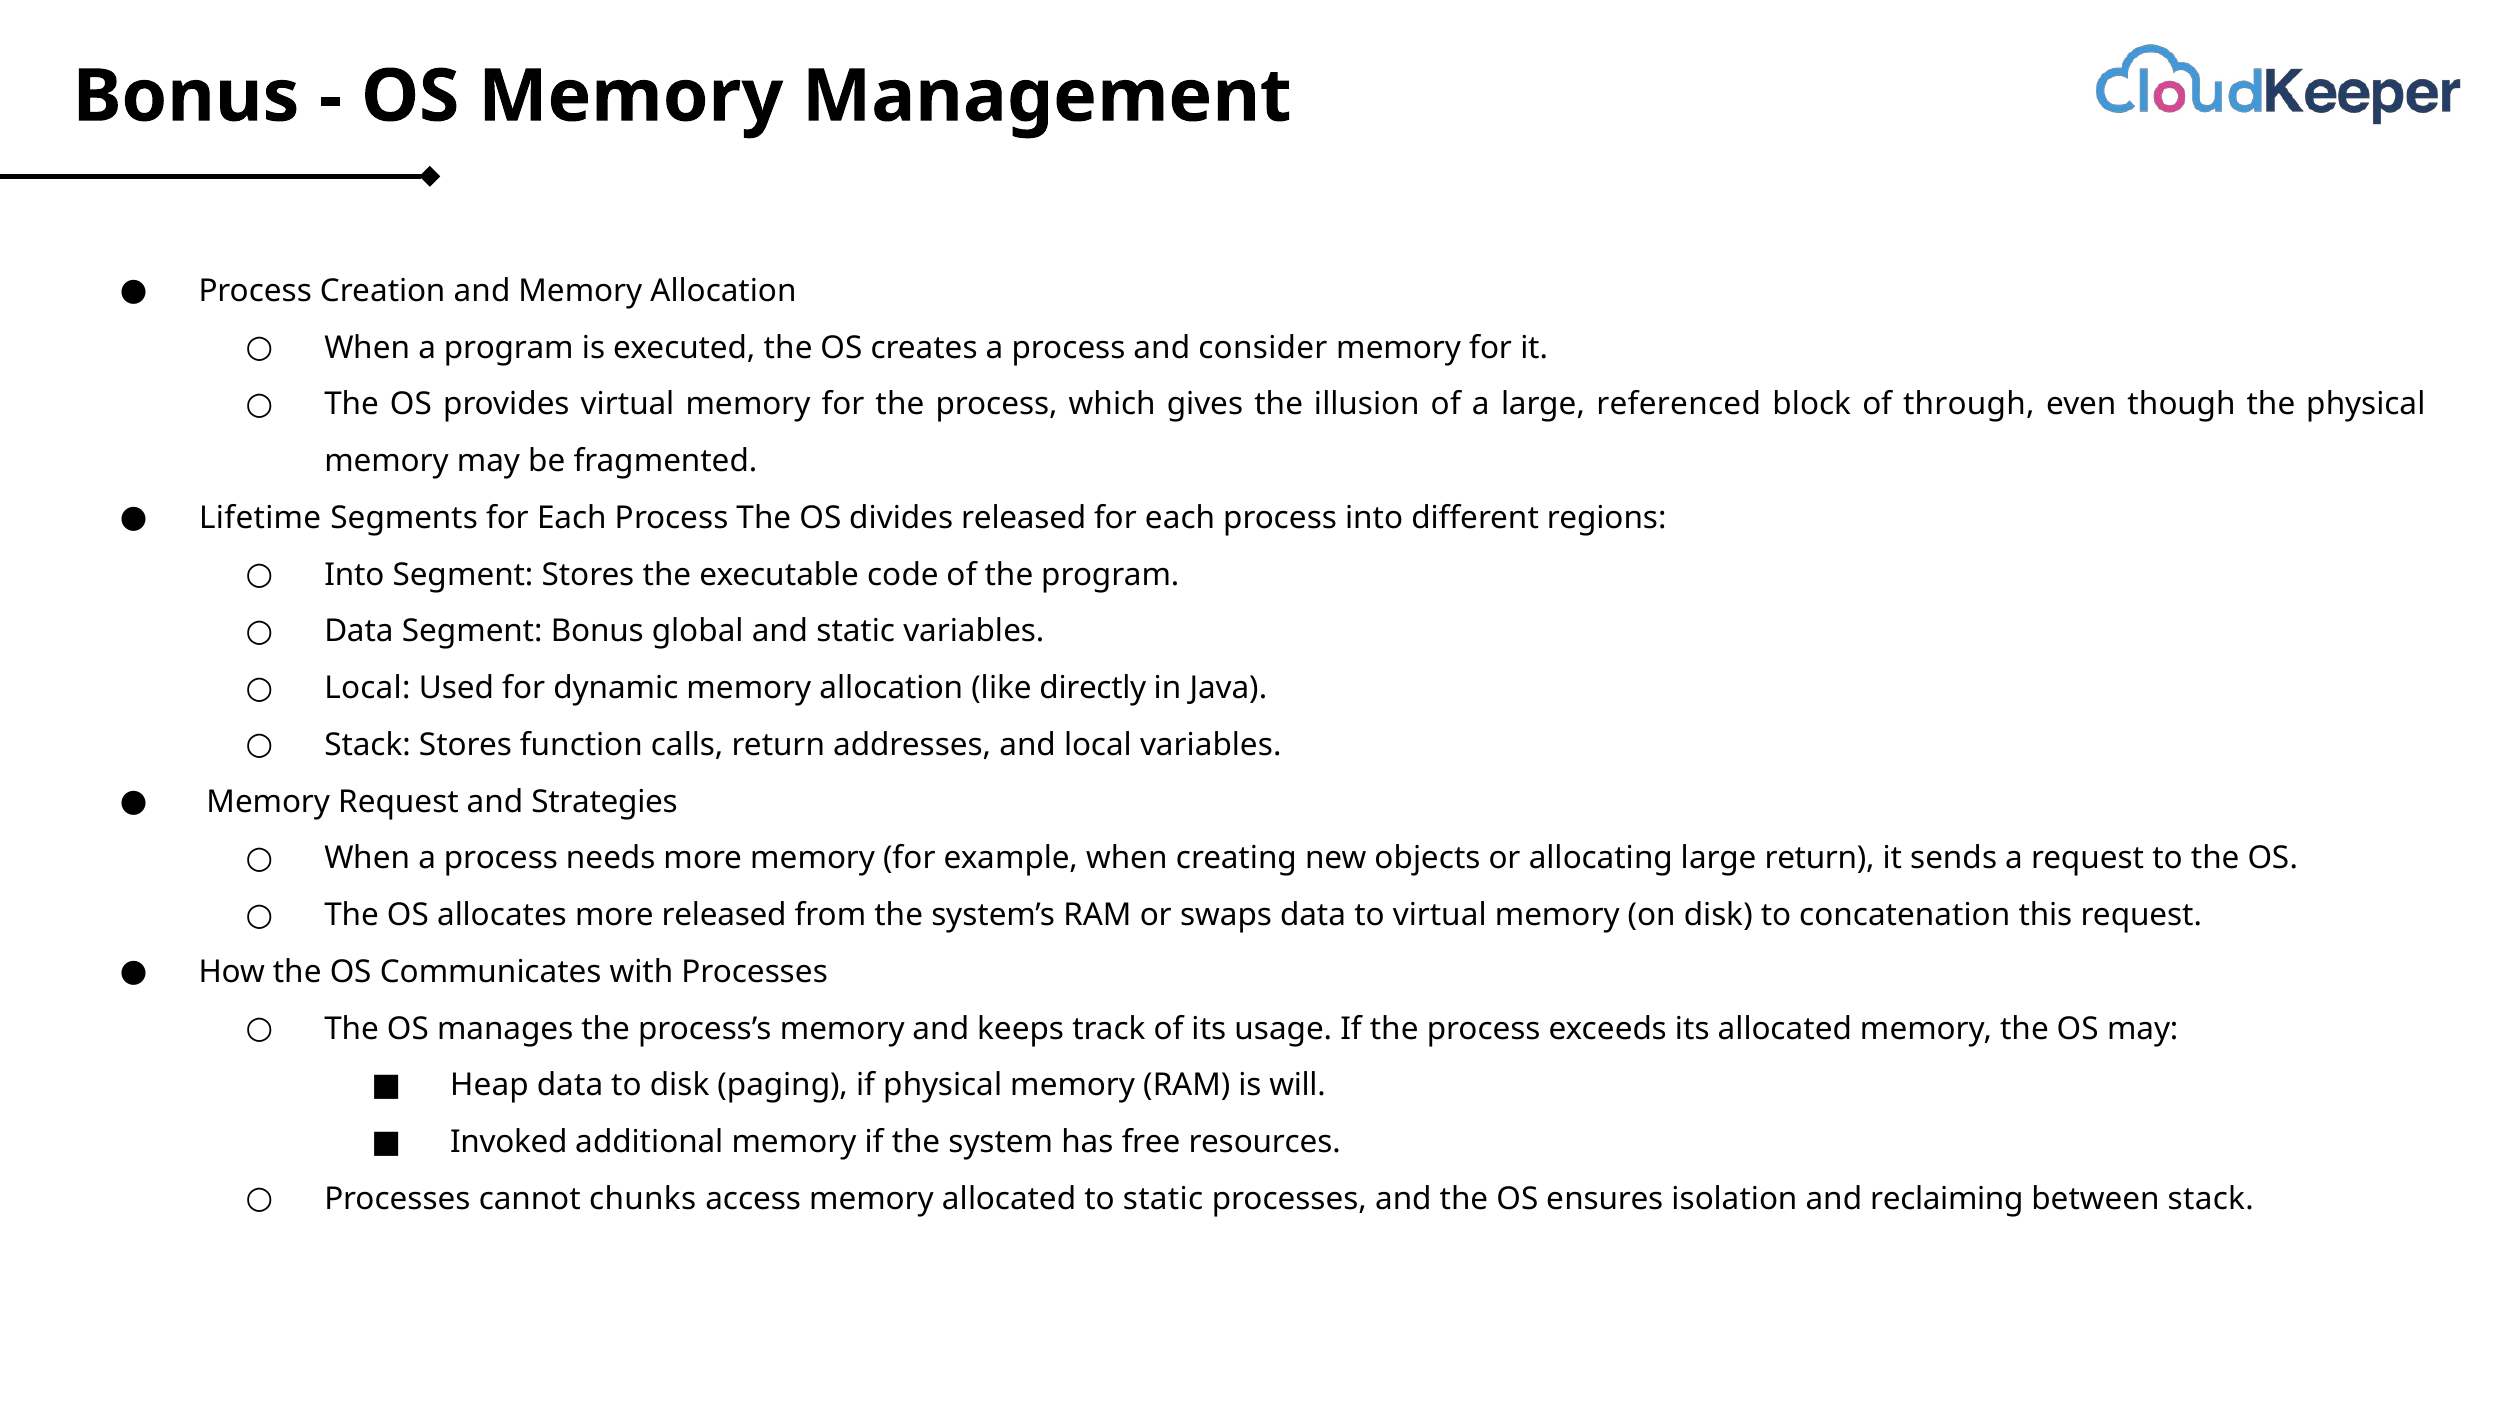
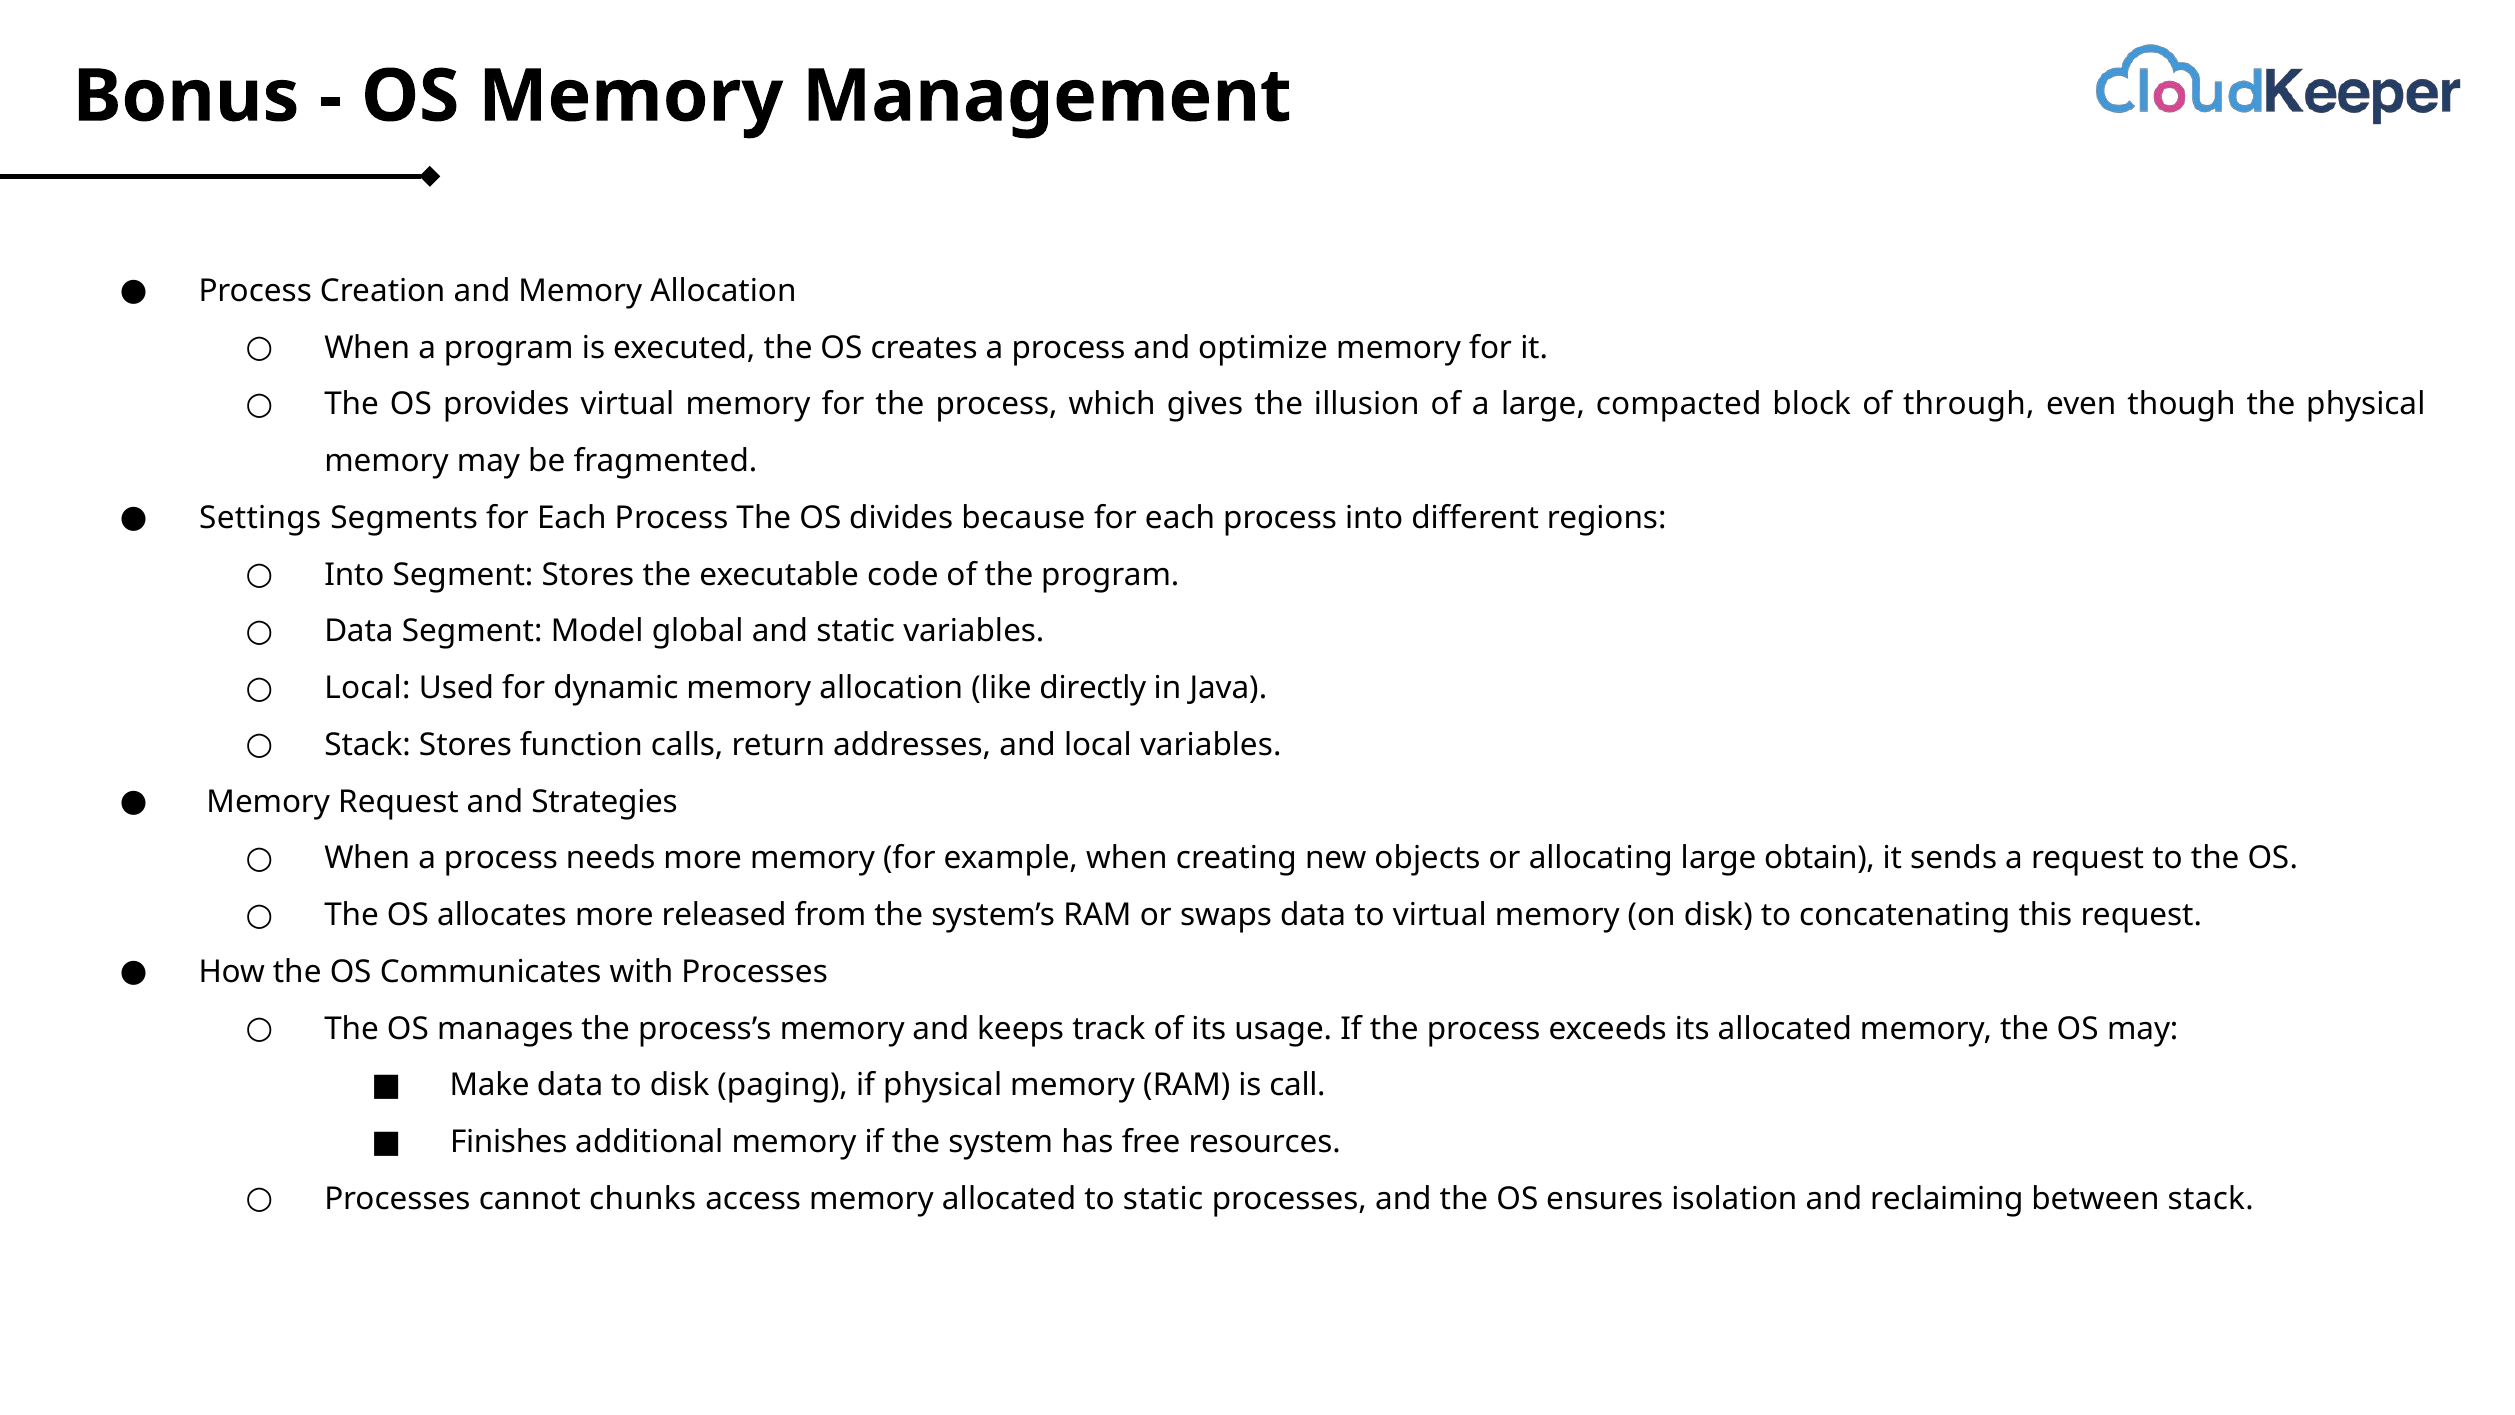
consider: consider -> optimize (1263, 348)
referenced: referenced -> compacted (1679, 404)
Lifetime: Lifetime -> Settings (260, 518)
divides released: released -> because (1023, 518)
Segment Bonus: Bonus -> Model (597, 631)
large return: return -> obtain (1820, 858)
concatenation: concatenation -> concatenating (1905, 915)
Heap: Heap -> Make (490, 1085)
will: will -> call (1298, 1085)
Invoked: Invoked -> Finishes (509, 1142)
